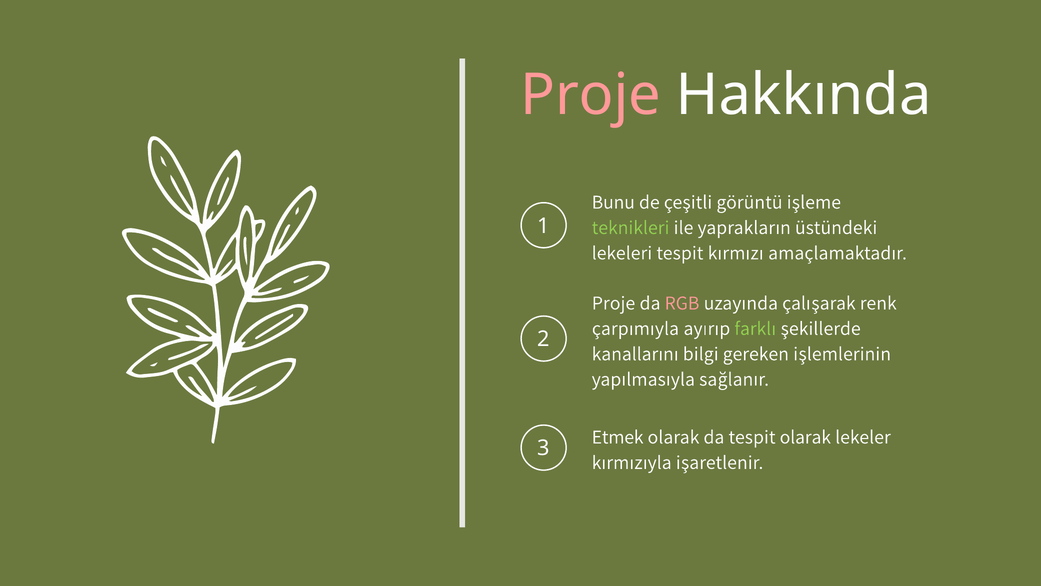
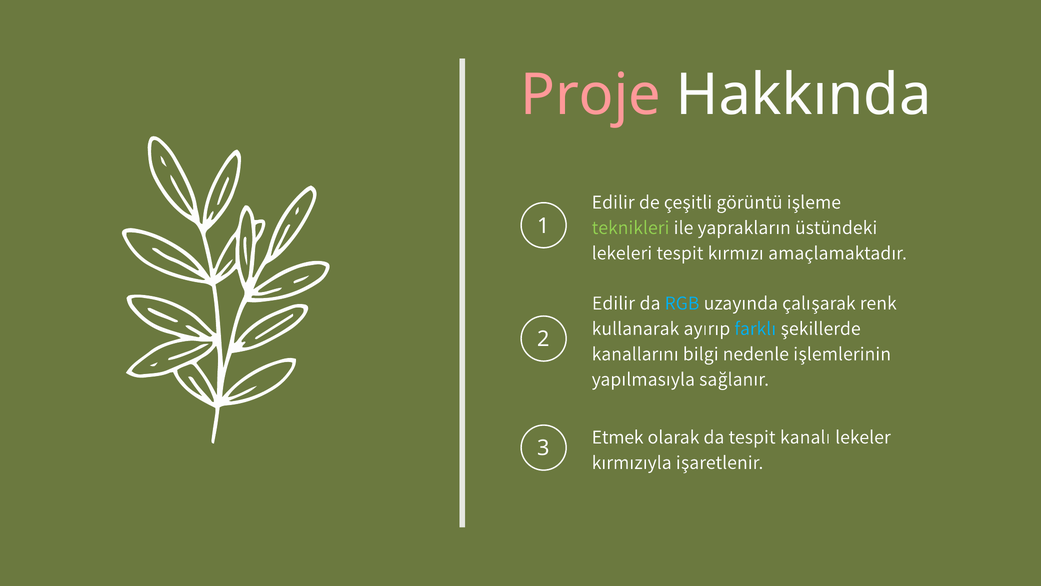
Bunu: Bunu -> Edilir (613, 202)
Proje: Proje -> Edilir (613, 303)
RGB colour: pink -> light blue (682, 303)
çarpımıyla: çarpımıyla -> kullanarak (635, 328)
farklı colour: light green -> light blue (755, 328)
gereken: gereken -> nedenle (756, 354)
olarak: olarak -> kanalı (805, 437)
